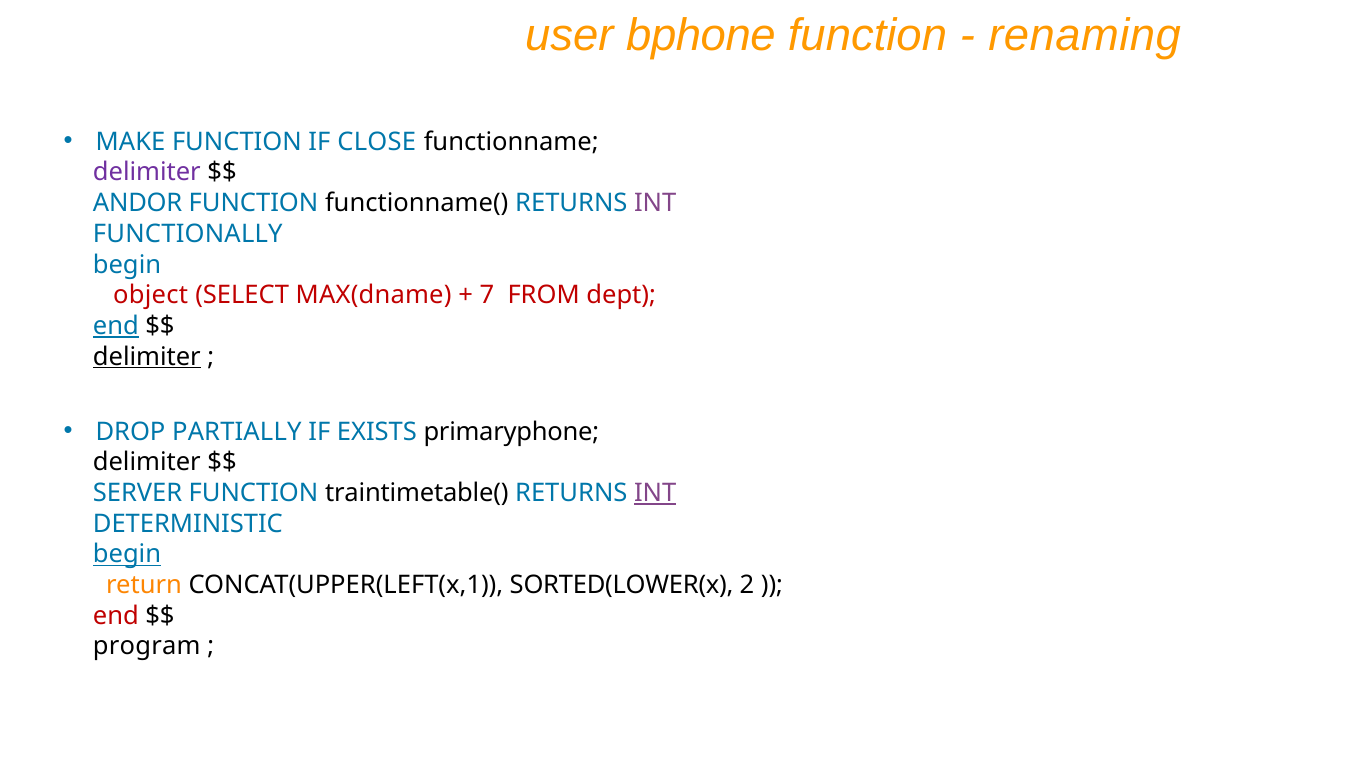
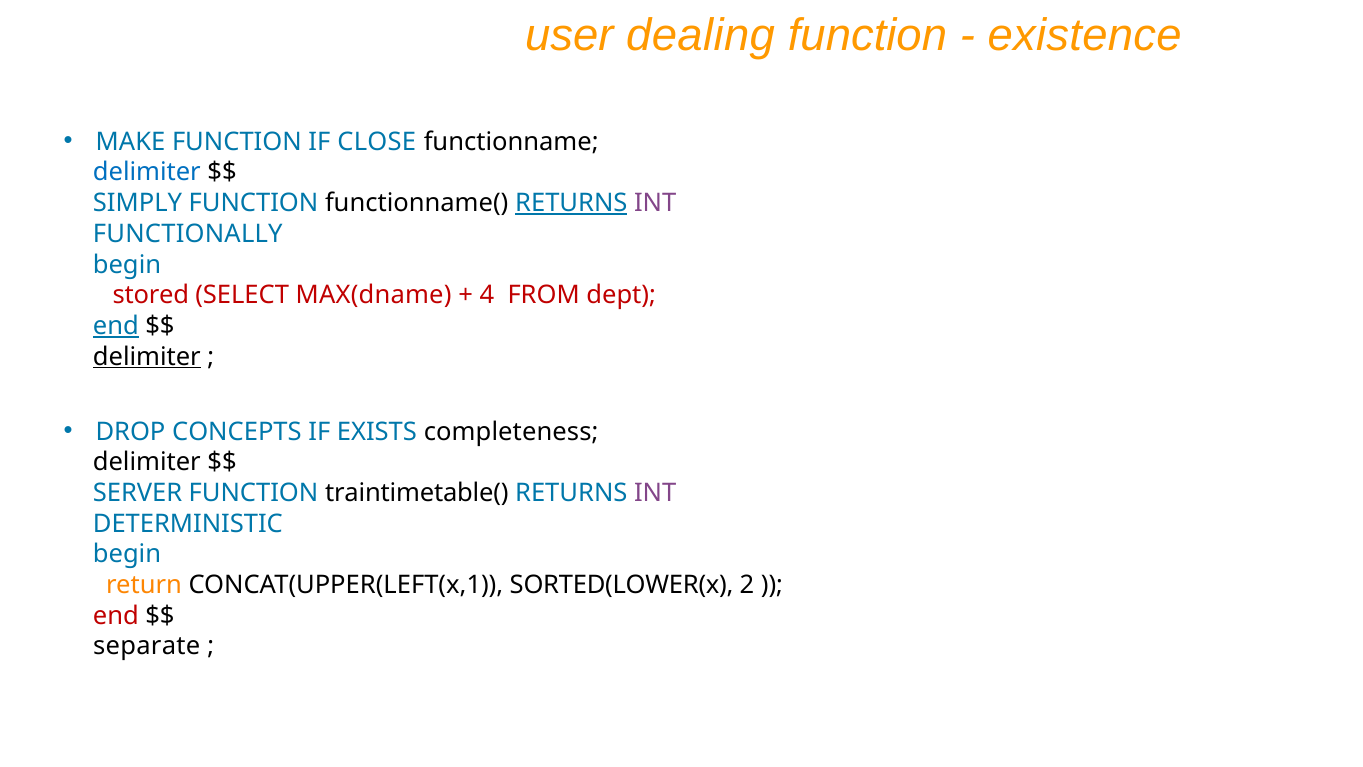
bphone: bphone -> dealing (701, 35)
renaming: renaming -> existence (1085, 35)
delimiter colour: purple -> blue (147, 172)
ANDOR: ANDOR -> SIMPLY (138, 203)
RETURNS underline: none -> present (571, 203)
object: object -> stored (151, 295)
7: 7 -> 4 (487, 295)
PARTIALLY: PARTIALLY -> CONCEPTS (237, 432)
primaryphone: primaryphone -> completeness (511, 432)
INT underline: present -> none (655, 493)
begin underline: present -> none (127, 554)
program: program -> separate (147, 646)
